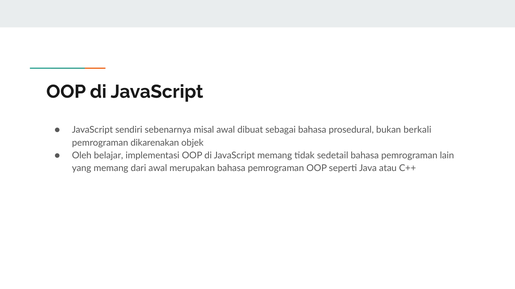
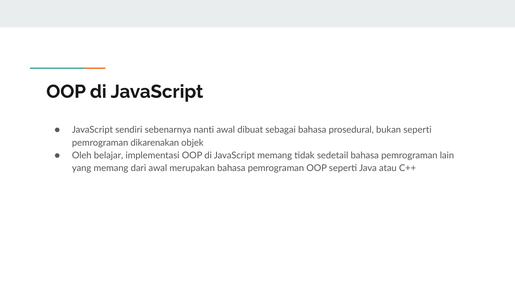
misal: misal -> nanti (204, 130)
bukan berkali: berkali -> seperti (417, 130)
